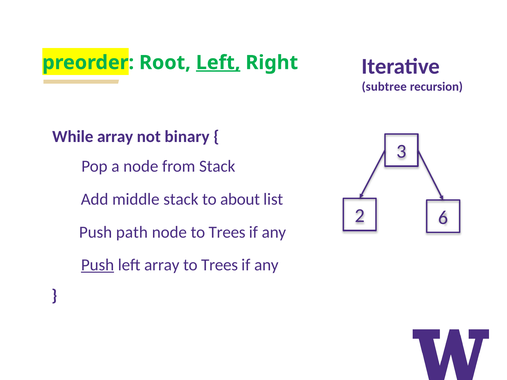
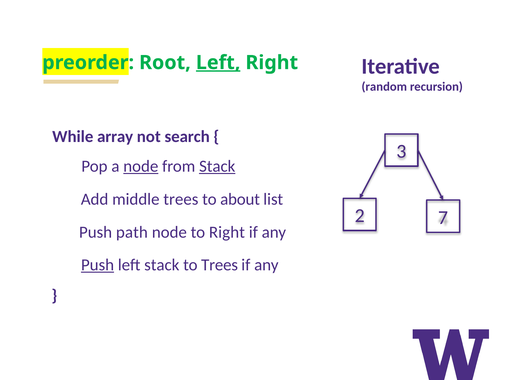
subtree: subtree -> random (384, 87)
binary: binary -> search (187, 137)
node underline: none -> present (141, 166)
Stack underline: none -> present (217, 166)
middle stack: stack -> trees (181, 199)
6: 6 -> 7 (443, 218)
node to Trees: Trees -> Right (227, 232)
left array: array -> stack (162, 265)
